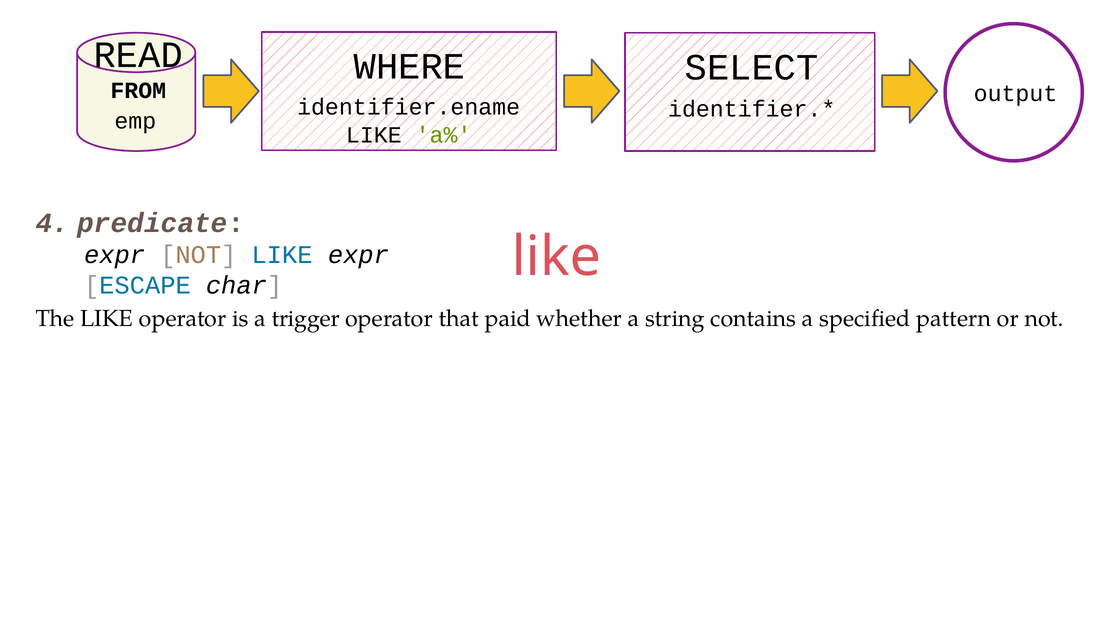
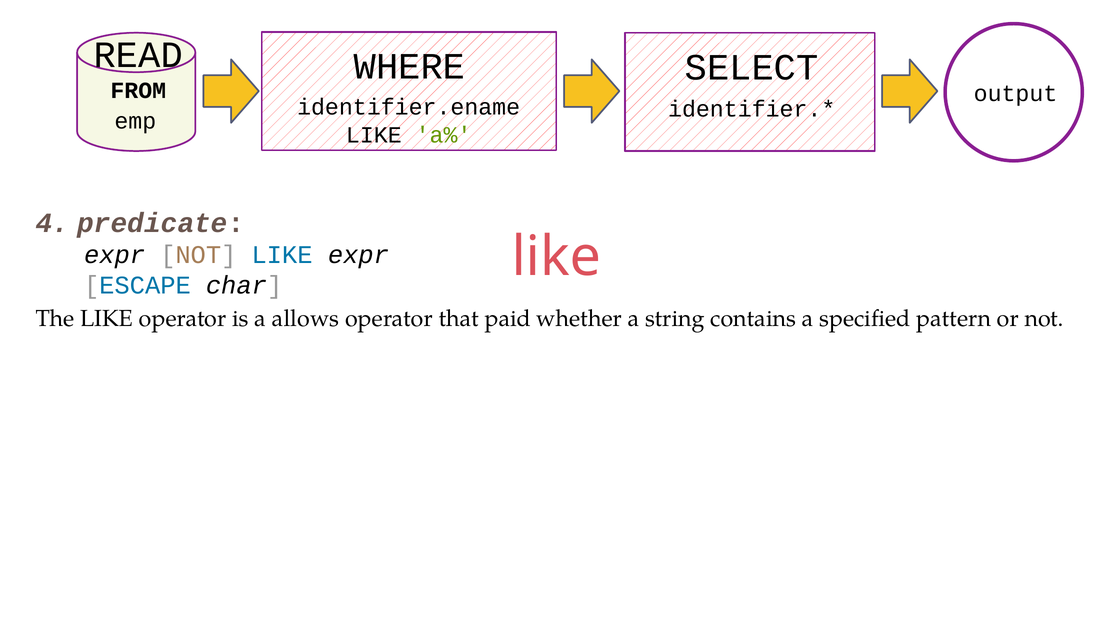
trigger: trigger -> allows (306, 319)
